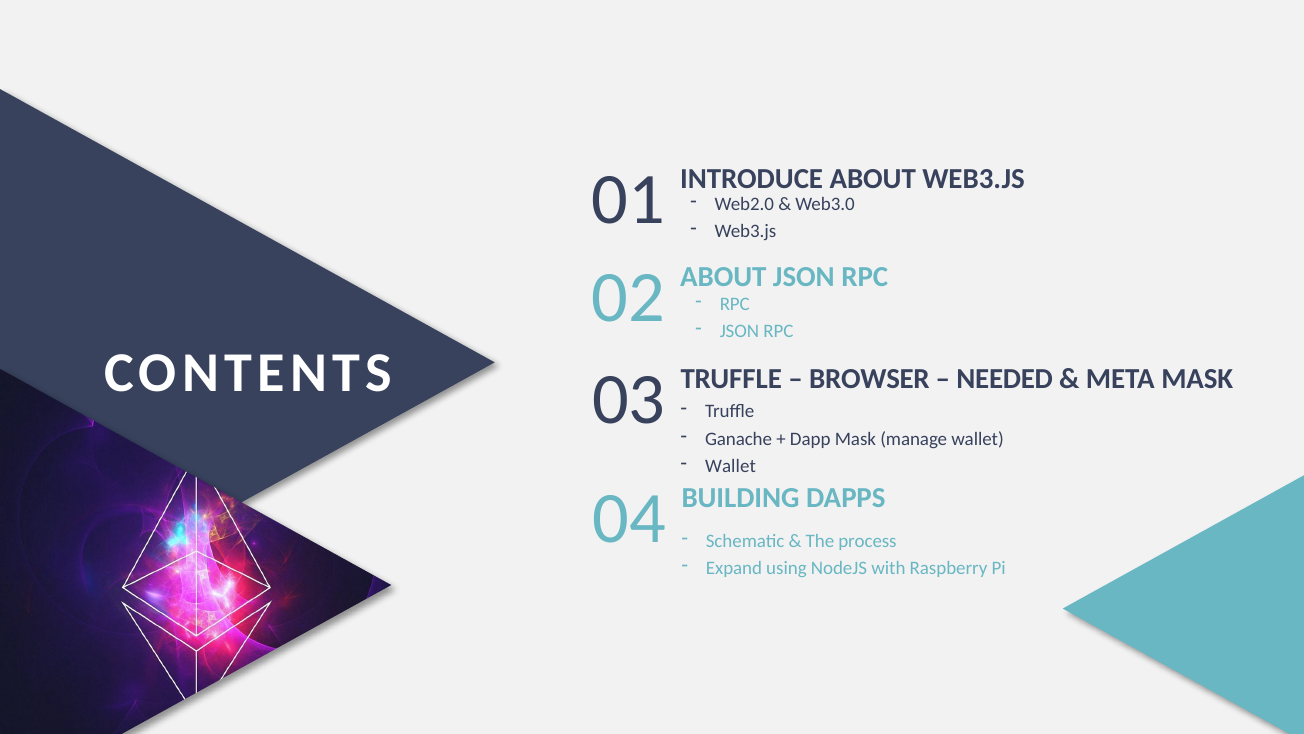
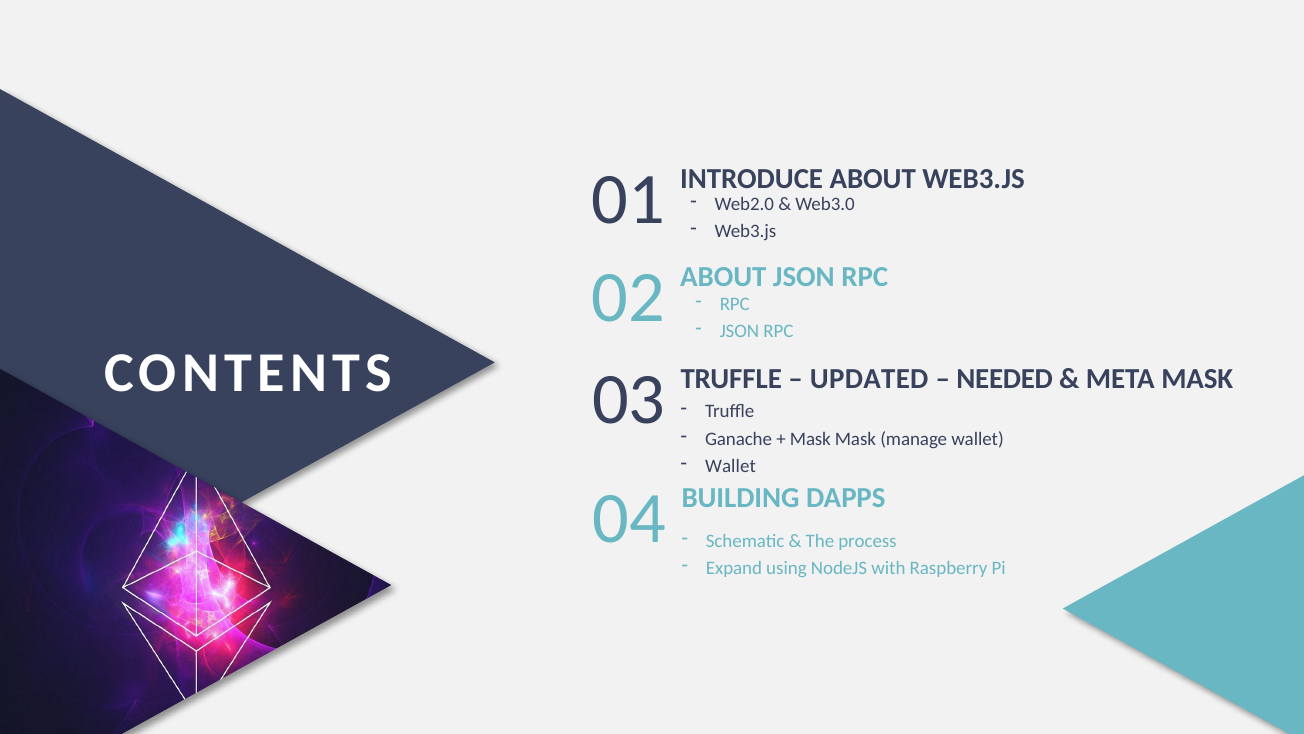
BROWSER: BROWSER -> UPDATED (869, 379)
Dapp: Dapp -> Mask (810, 439)
